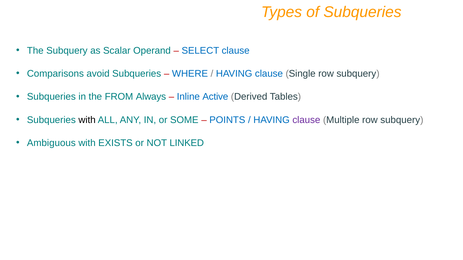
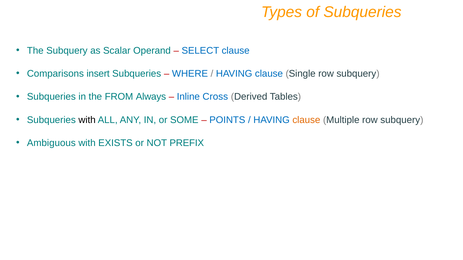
avoid: avoid -> insert (98, 74)
Active: Active -> Cross (215, 97)
clause colour: purple -> orange (306, 120)
LINKED: LINKED -> PREFIX (187, 143)
